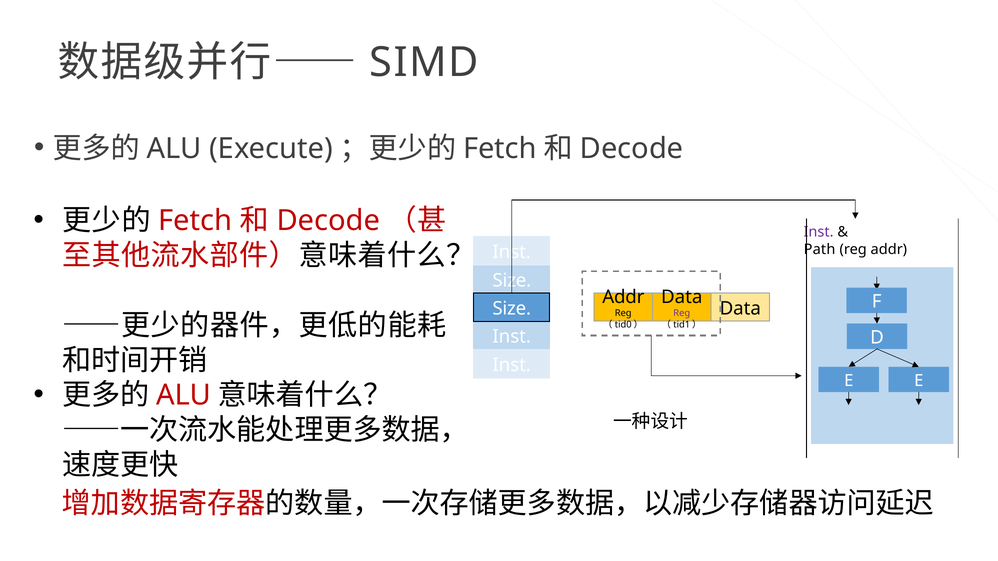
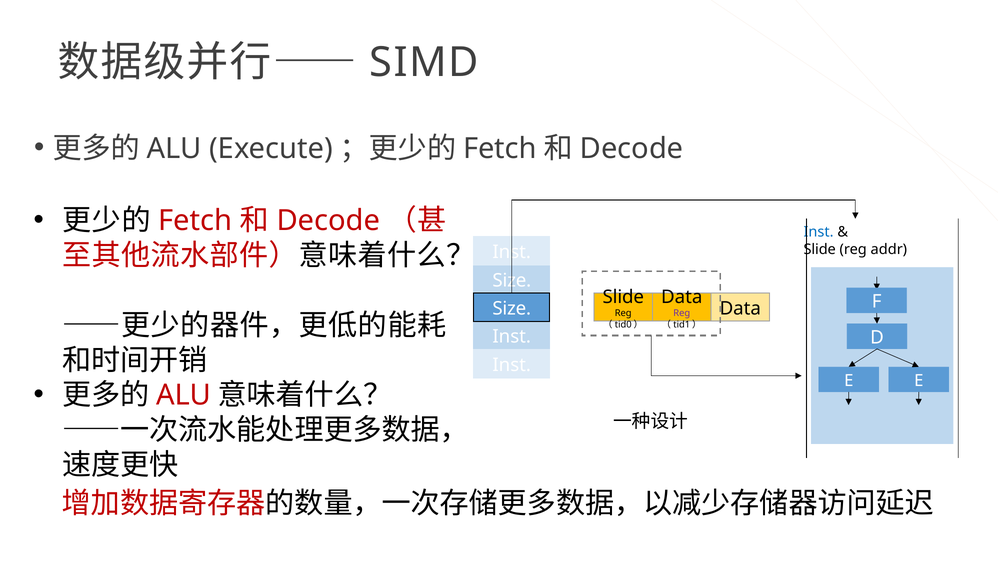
Inst colour: purple -> blue (819, 232)
Path: Path -> Slide (820, 250)
Addr: Addr -> Slide (623, 297)
